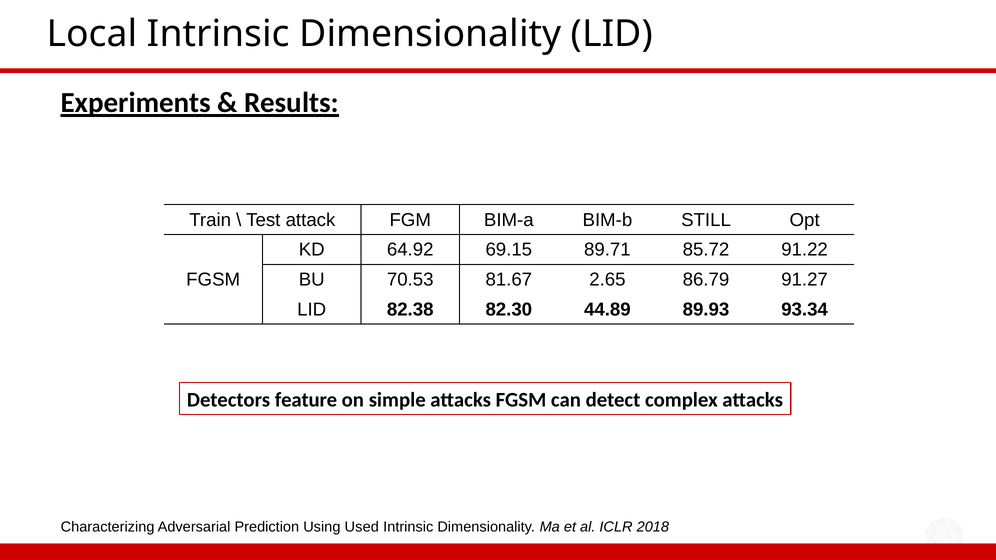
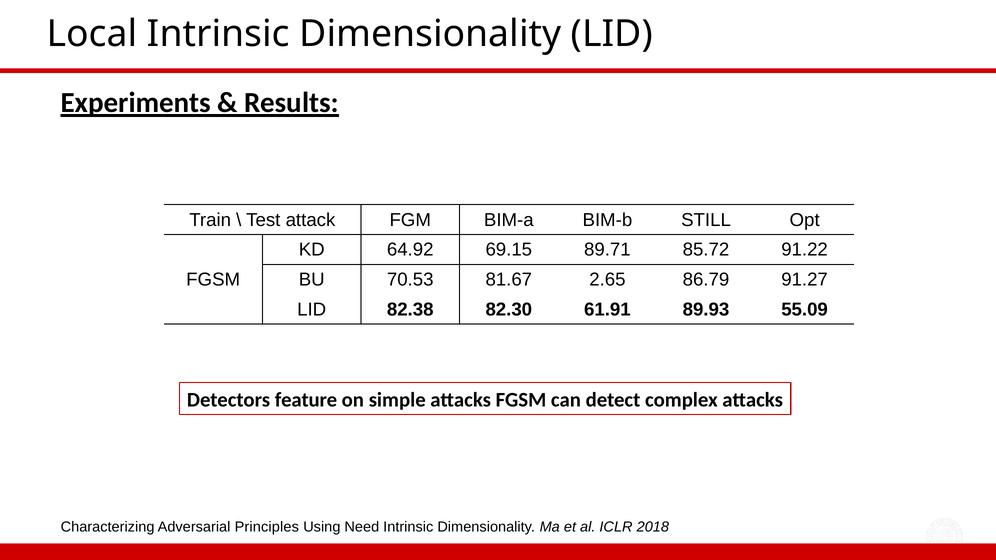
44.89: 44.89 -> 61.91 (607, 310)
93.34: 93.34 -> 55.09 (805, 310)
Prediction: Prediction -> Principles (267, 527)
Used: Used -> Need (362, 527)
